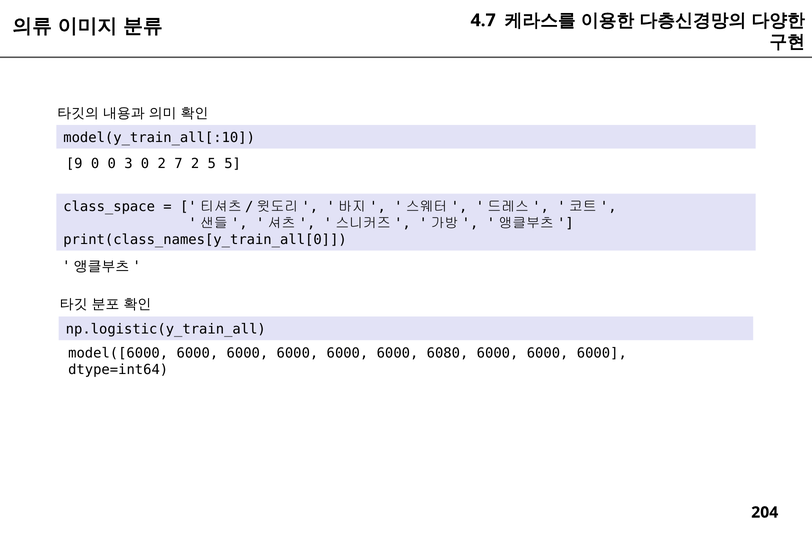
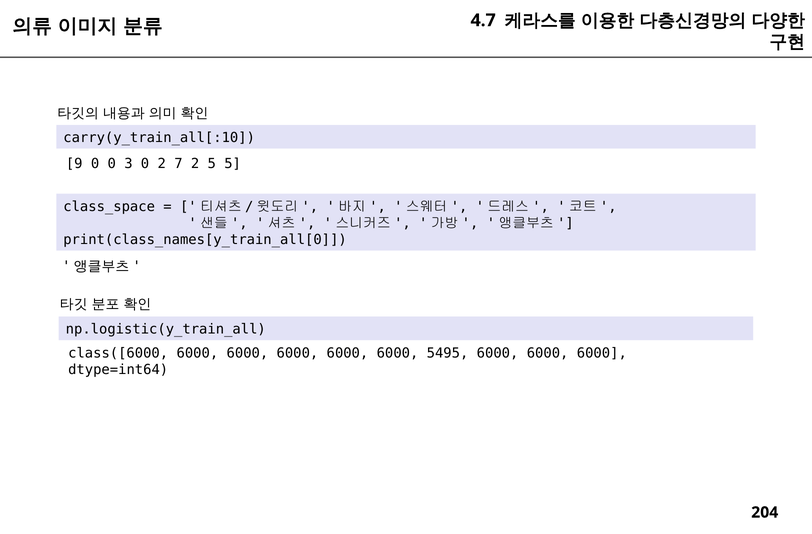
model(y_train_all[:10: model(y_train_all[:10 -> carry(y_train_all[:10 (159, 138)
model([6000: model([6000 -> class([6000 (118, 353)
6080: 6080 -> 5495 (448, 353)
